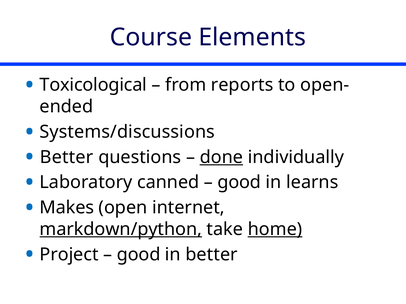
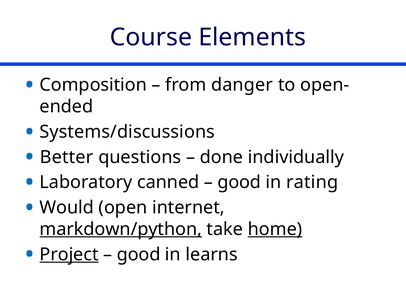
Toxicological: Toxicological -> Composition (93, 85)
reports: reports -> danger (242, 85)
done underline: present -> none (221, 157)
learns: learns -> rating (312, 183)
Makes: Makes -> Would (67, 208)
Project underline: none -> present (69, 255)
in better: better -> learns (212, 255)
